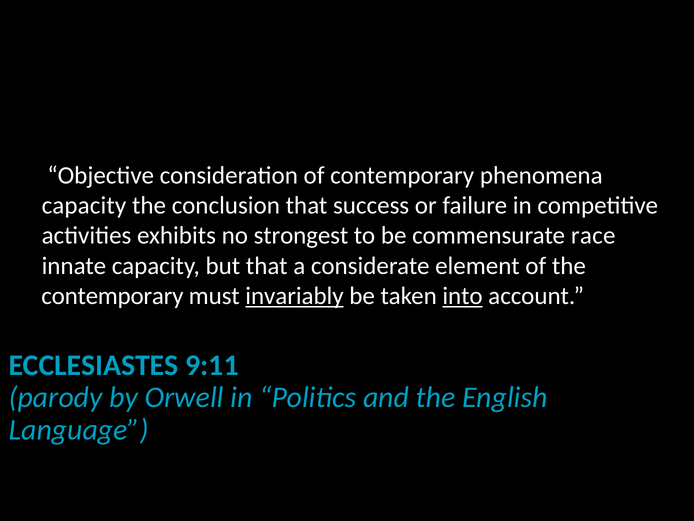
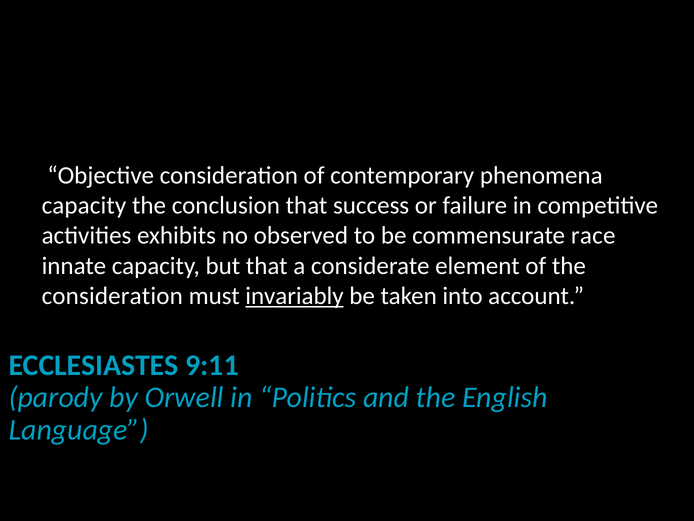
strongest: strongest -> observed (301, 235)
contemporary: contemporary -> consideration (112, 296)
into underline: present -> none (463, 296)
